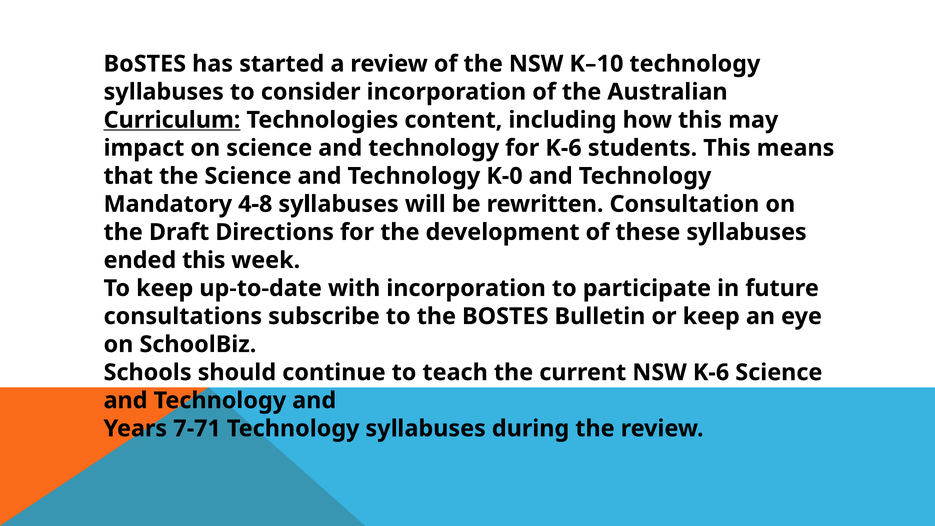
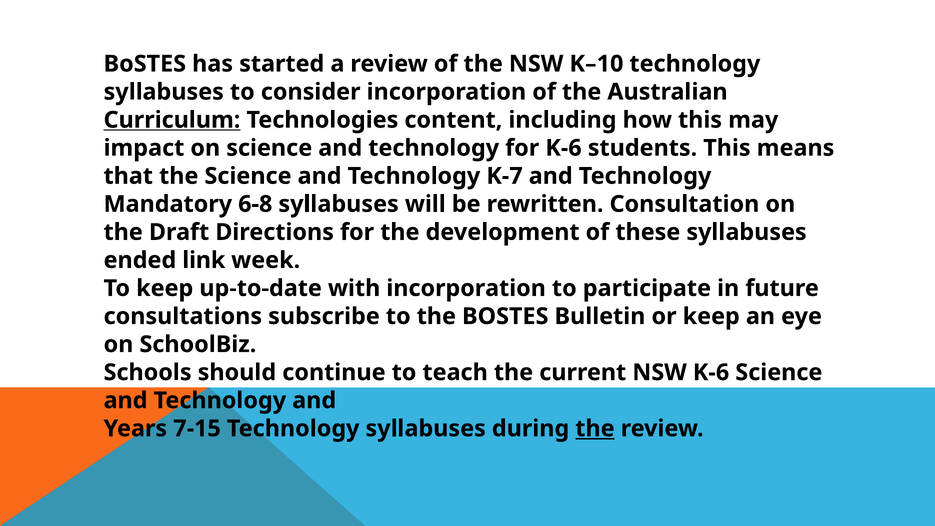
K-0: K-0 -> K-7 (504, 176)
4-8: 4-8 -> 6-8 (255, 204)
ended this: this -> link (204, 260)
7-71: 7-71 -> 7-15 (197, 428)
the underline: none -> present (595, 428)
